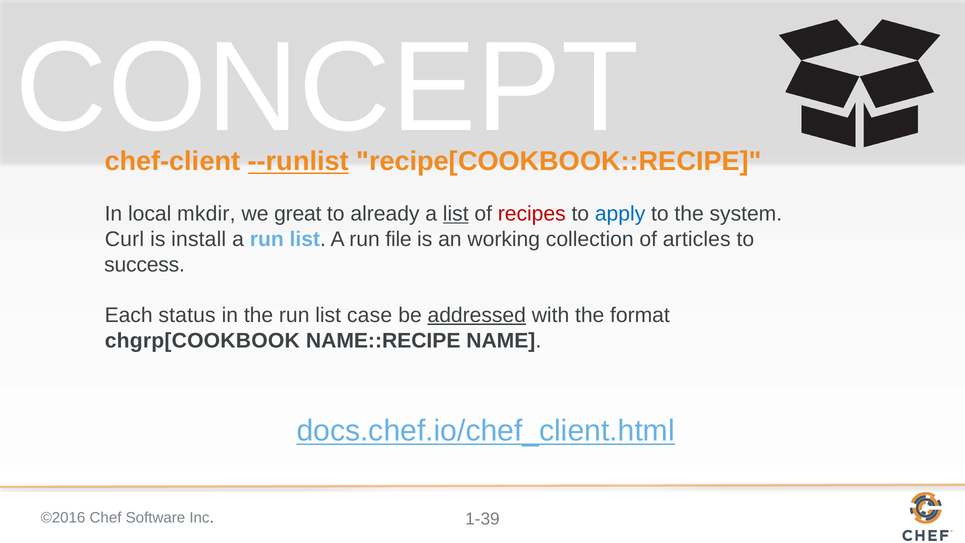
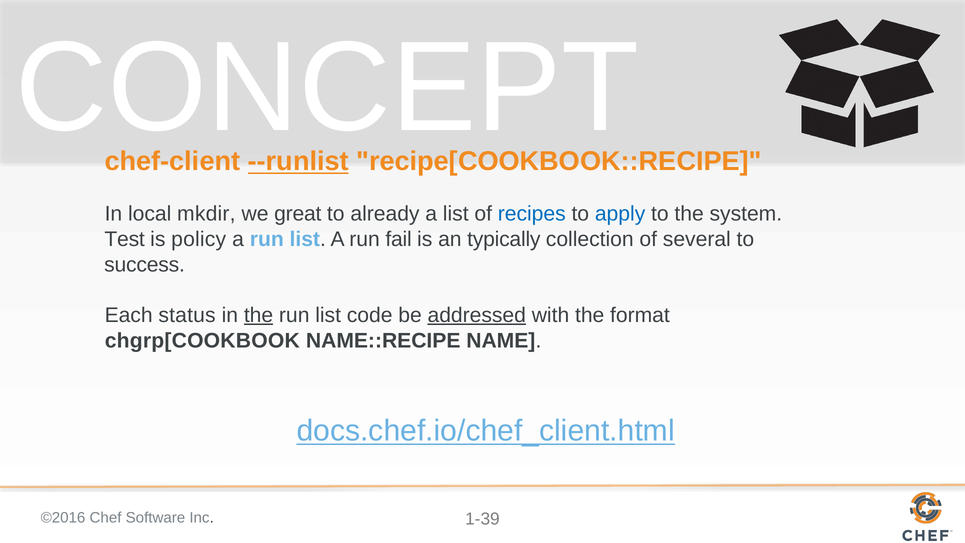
list underline: present -> none (456, 214)
recipes colour: red -> blue (532, 214)
Curl: Curl -> Test (125, 239)
install: install -> policy (199, 239)
file: file -> fail (399, 239)
working: working -> typically (504, 239)
articles: articles -> several (697, 239)
the underline: none -> present (259, 315)
case: case -> code (370, 315)
